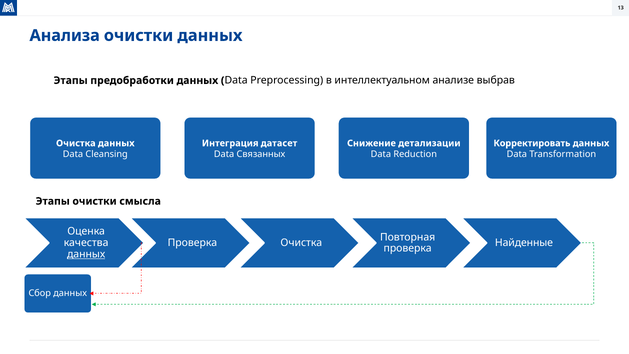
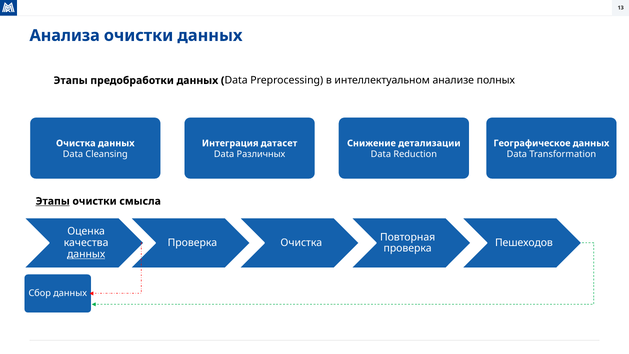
выбрав: выбрав -> полных (496, 80)
Корректировать: Корректировать -> Географическое (532, 143)
Связанных: Связанных -> Различных (261, 154)
Этапы underline: none -> present (53, 201)
Найденные: Найденные -> Пешеходов (524, 243)
